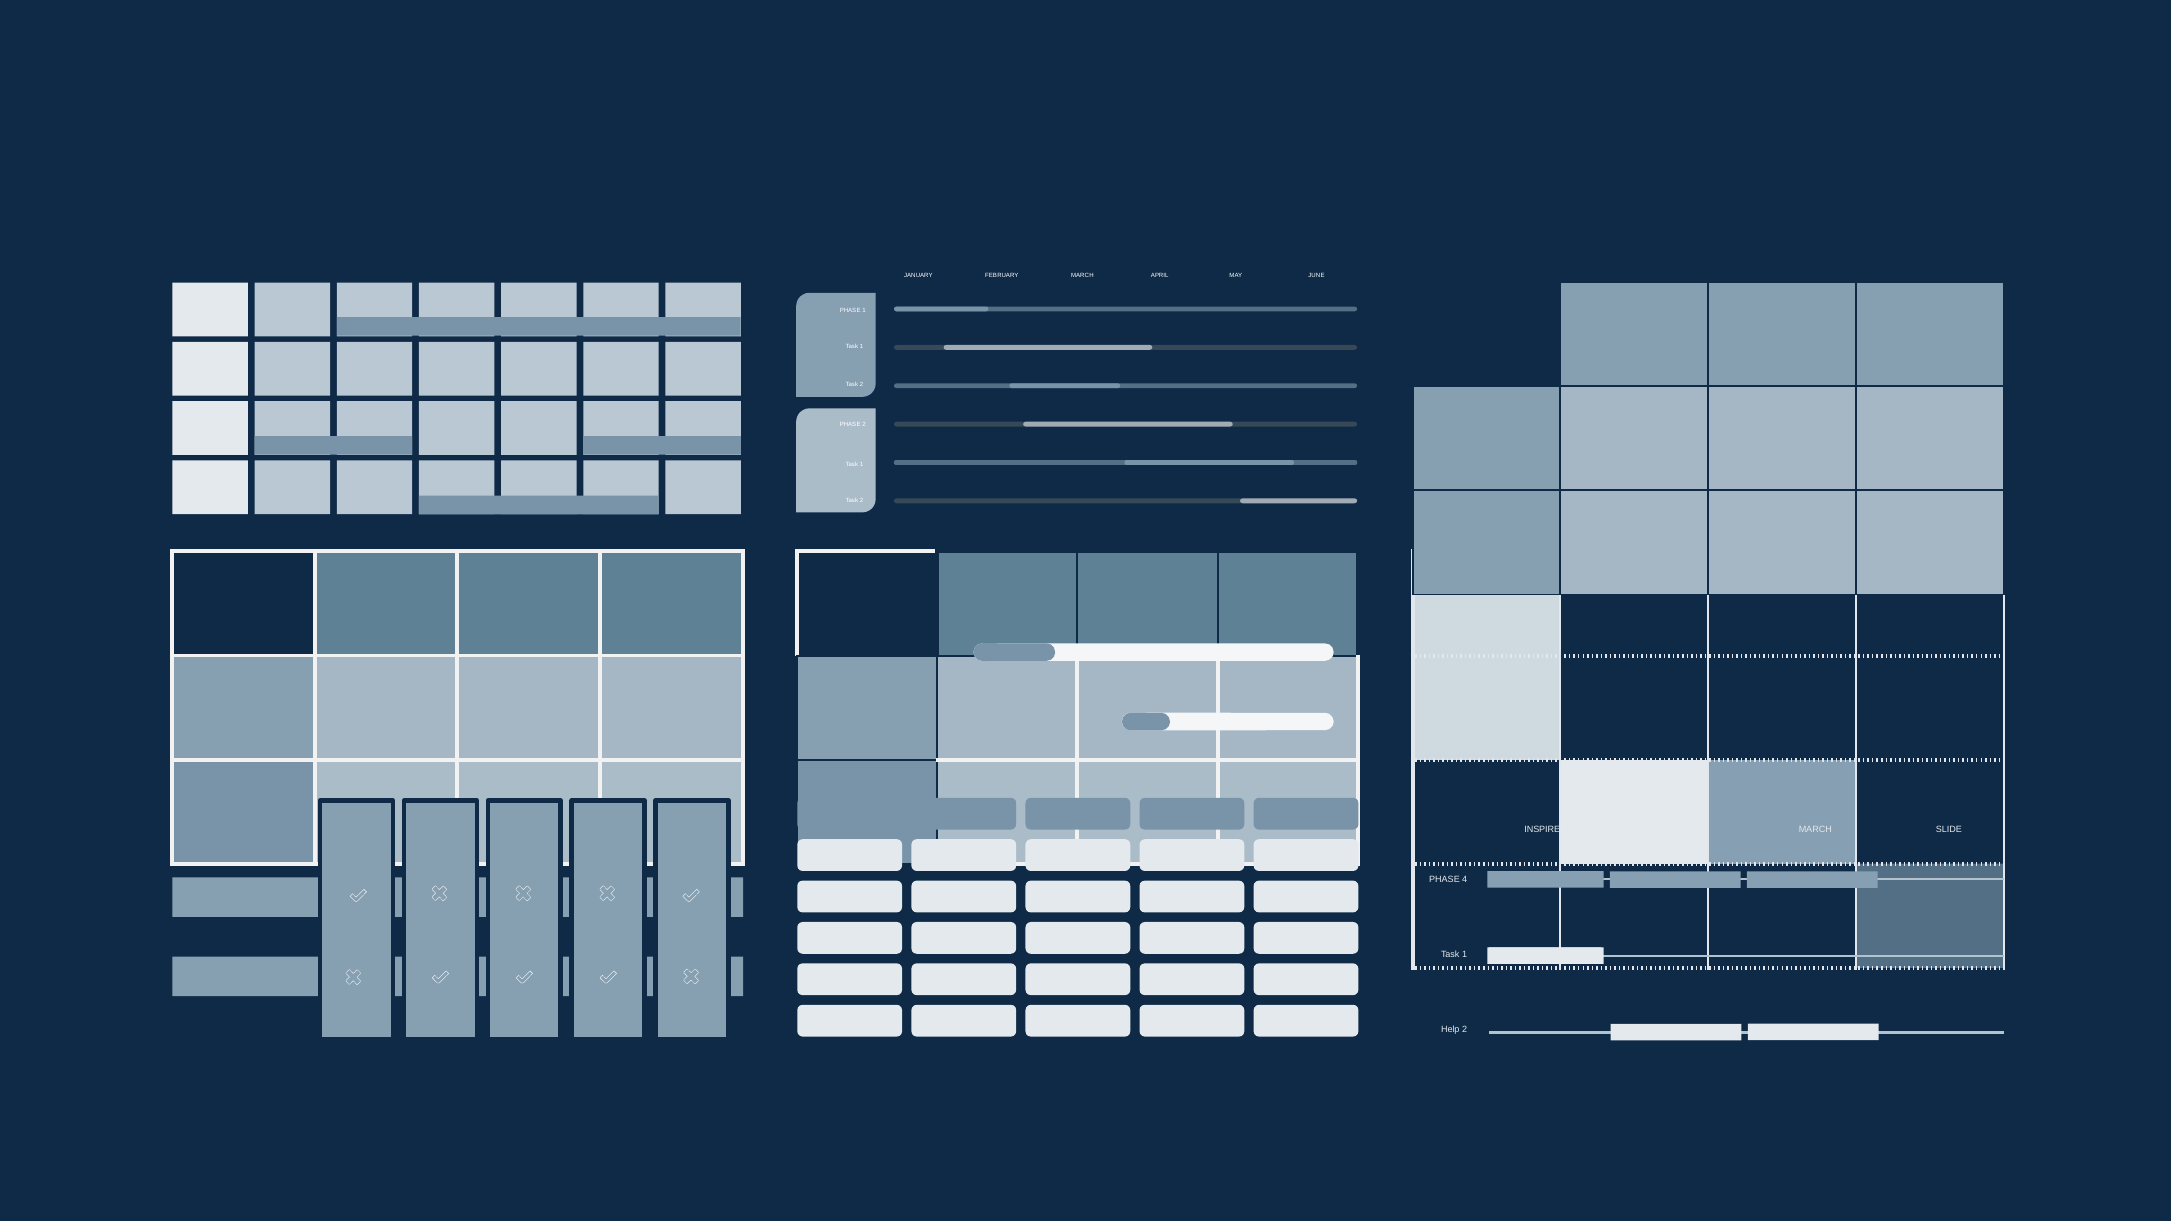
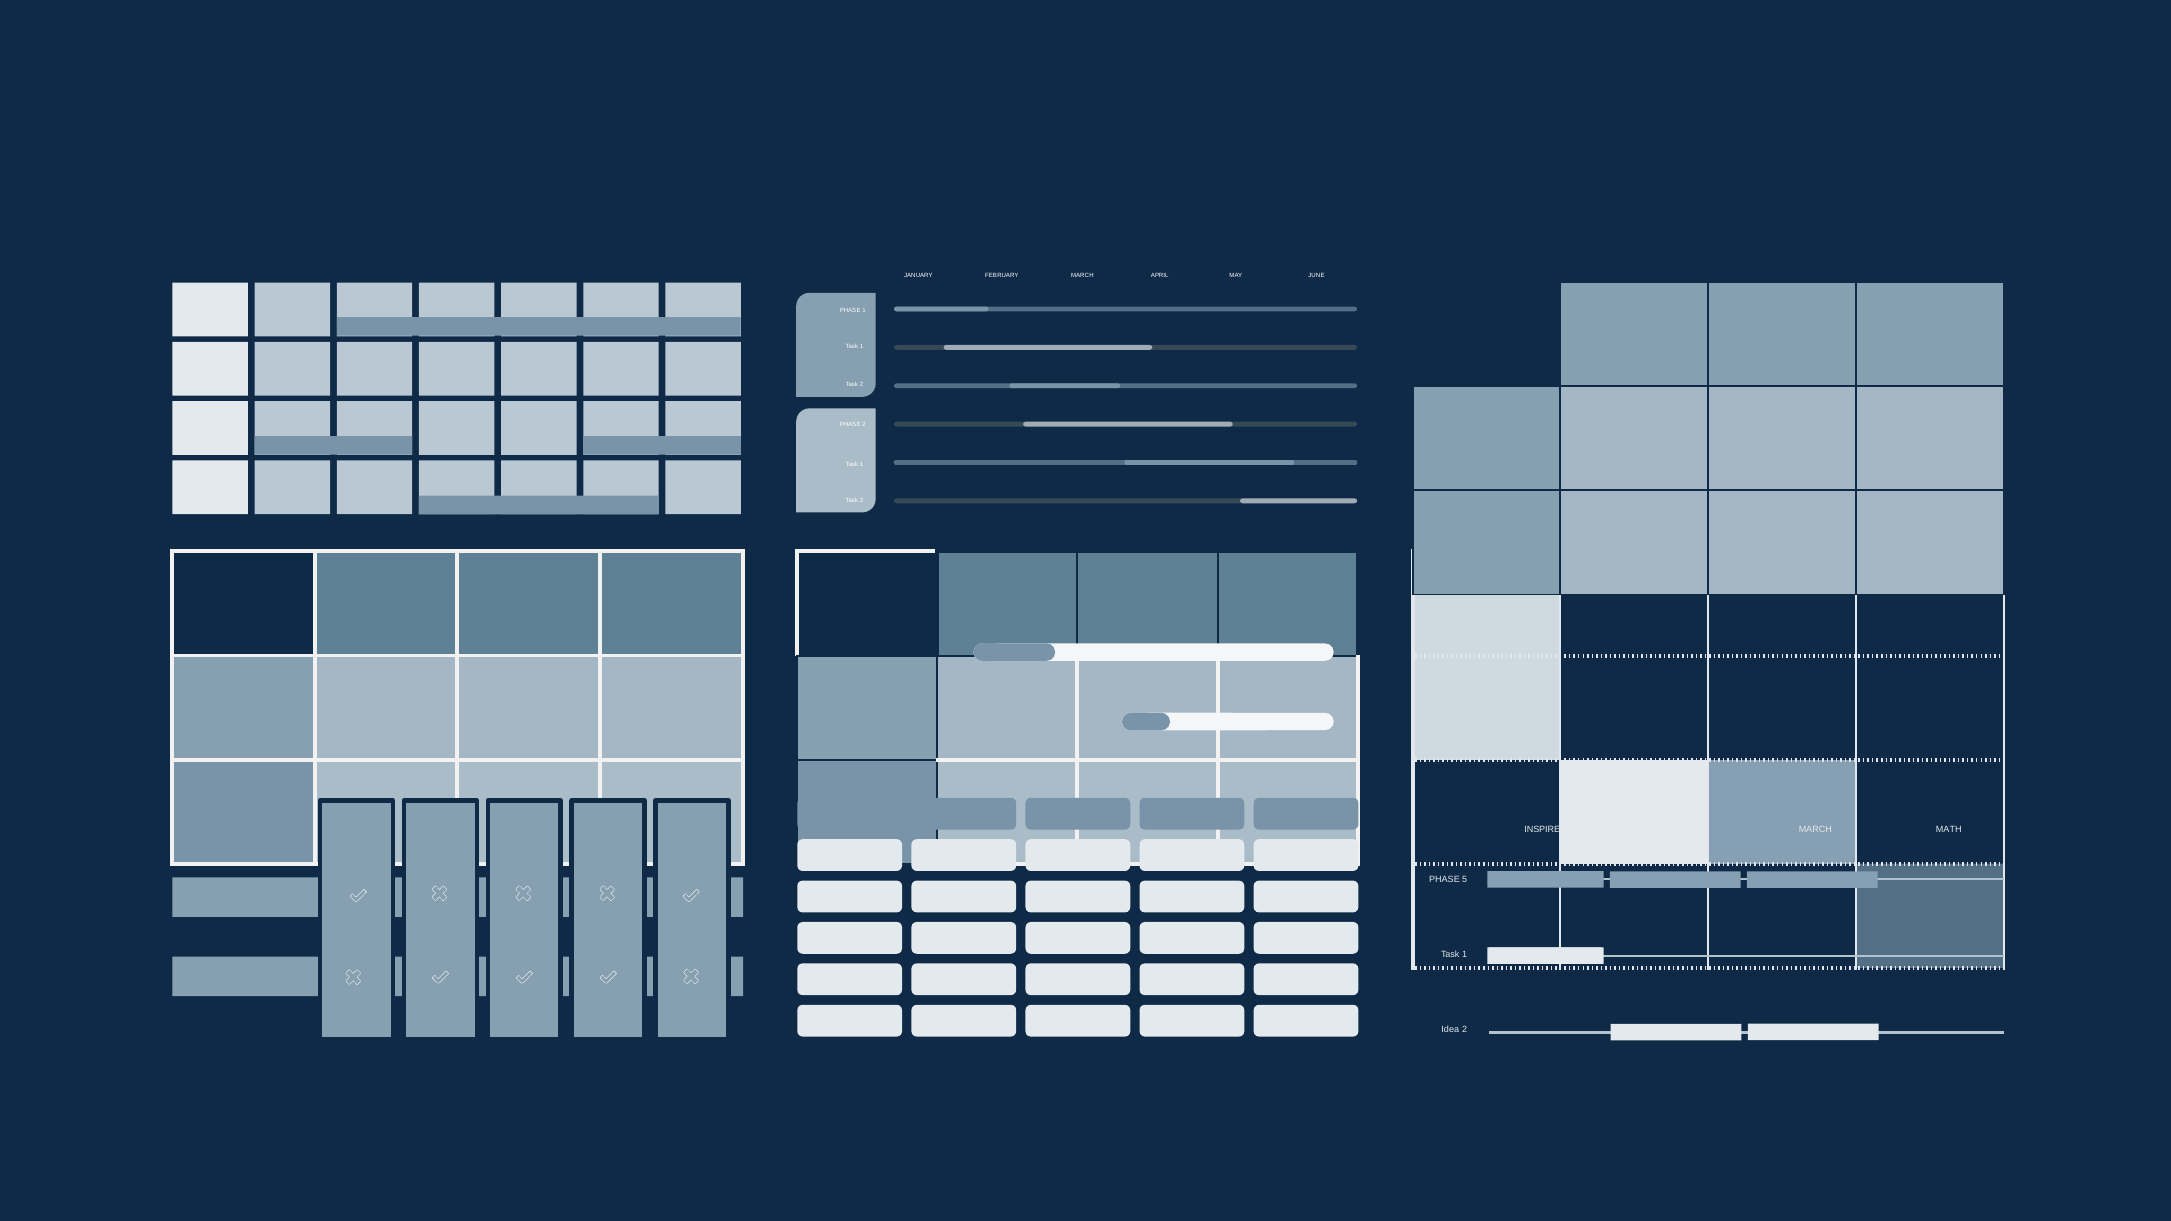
SLIDE: SLIDE -> MATH (1949, 830)
4: 4 -> 5 (1465, 880)
Help: Help -> Idea (1450, 1030)
